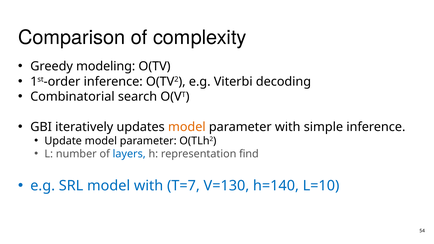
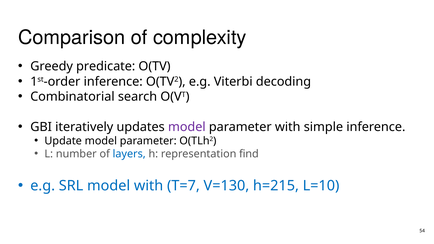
modeling: modeling -> predicate (106, 66)
model colour: orange -> purple (187, 127)
h=140: h=140 -> h=215 (276, 186)
